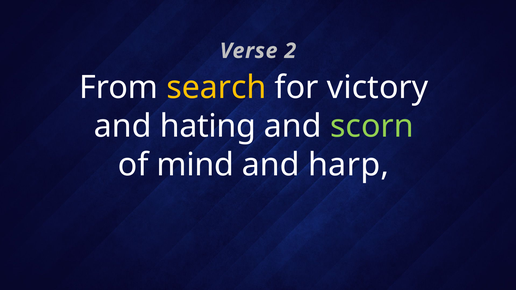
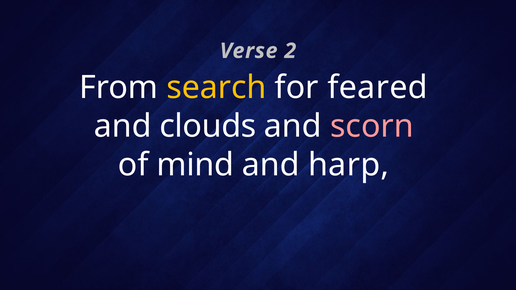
victory: victory -> feared (378, 88)
hating: hating -> clouds (208, 126)
scorn colour: light green -> pink (372, 126)
